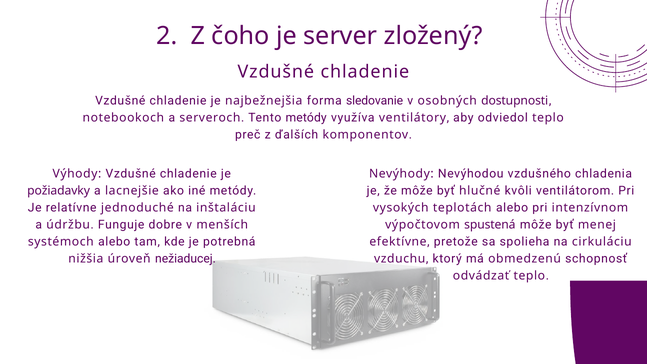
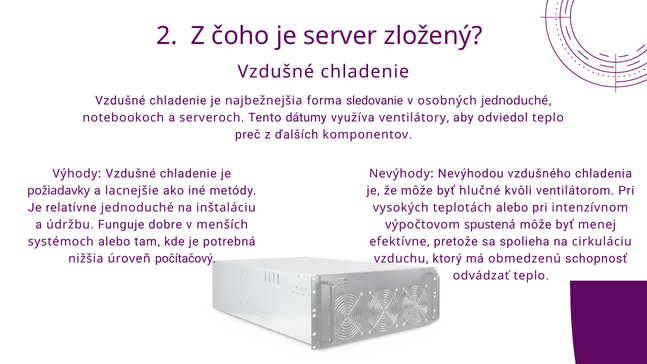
osobných dostupnosti: dostupnosti -> jednoduché (515, 101)
Tento metódy: metódy -> dátumy (306, 118)
nežiaducej: nežiaducej -> počítačový (185, 258)
